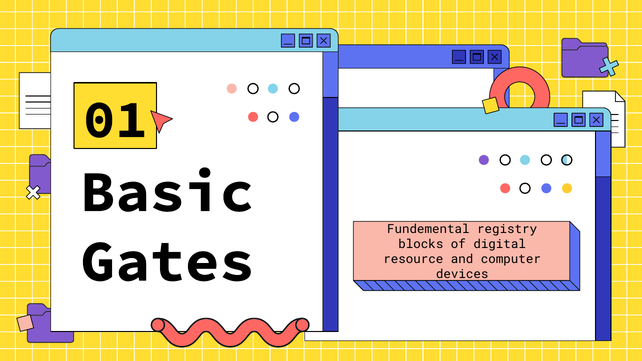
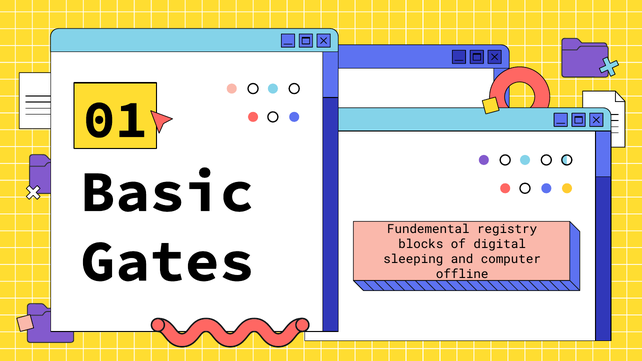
resource: resource -> sleeping (413, 259)
devices: devices -> offline (462, 274)
